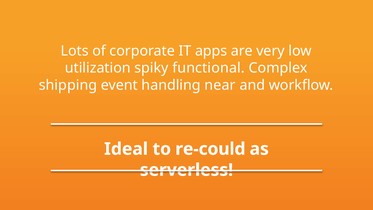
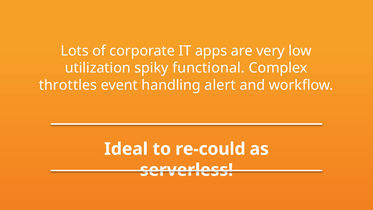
shipping: shipping -> throttles (68, 85)
near: near -> alert (220, 85)
